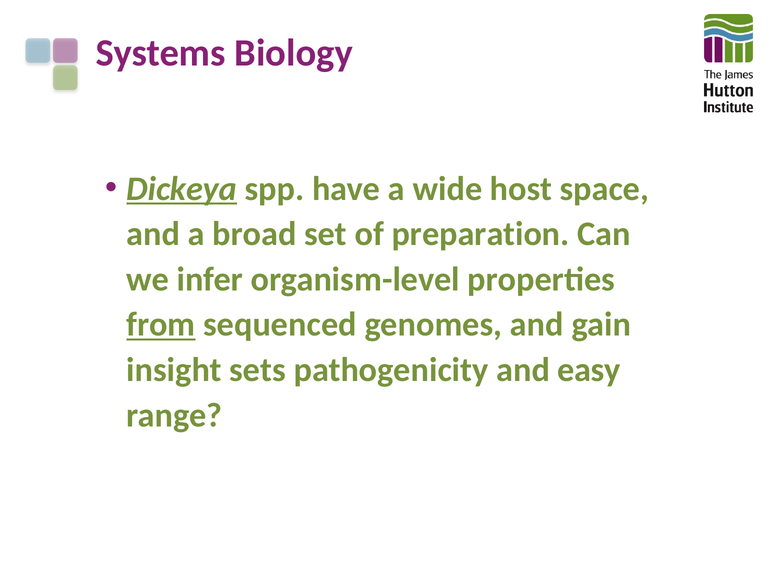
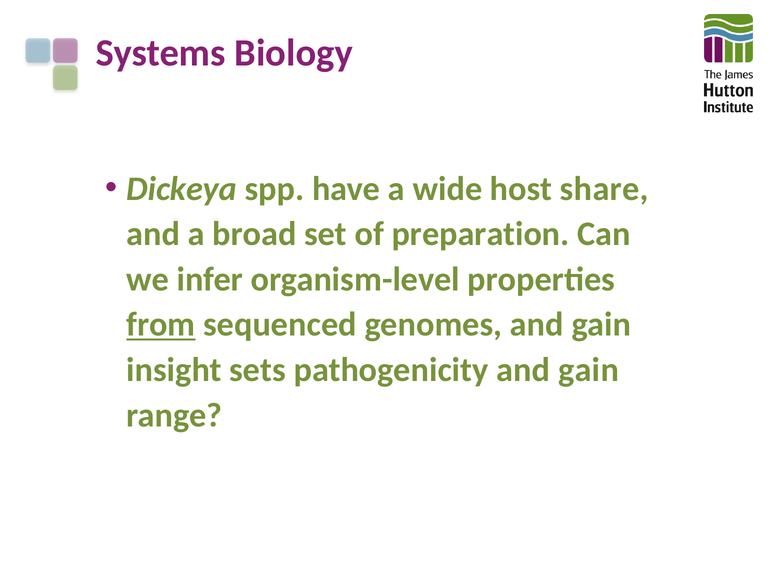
Dickeya underline: present -> none (182, 189)
space: space -> share (604, 189)
pathogenicity and easy: easy -> gain (589, 370)
